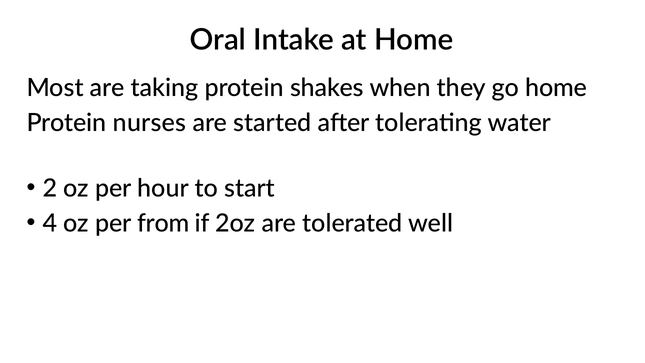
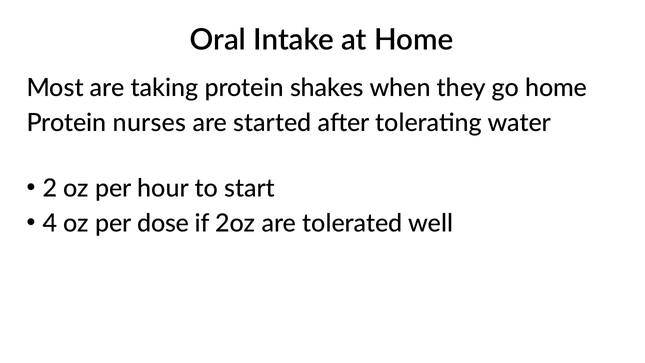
from: from -> dose (163, 223)
